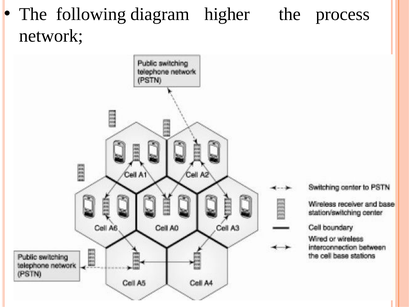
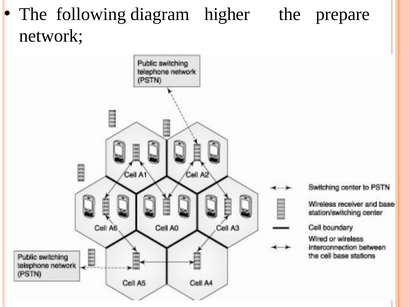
process: process -> prepare (343, 14)
